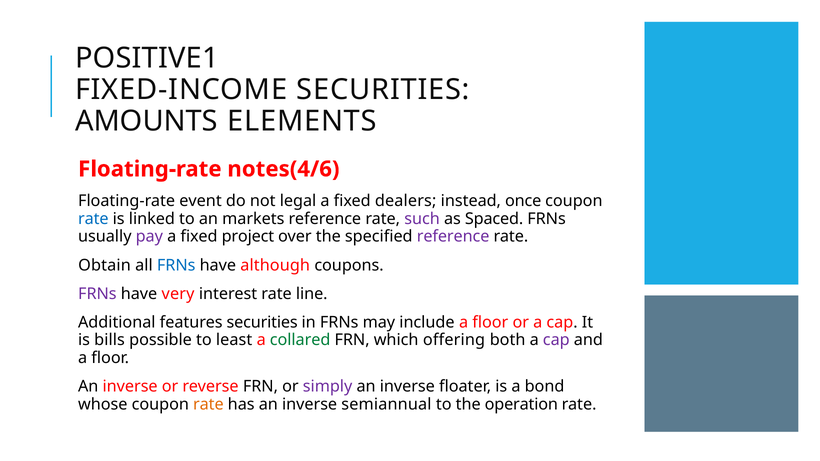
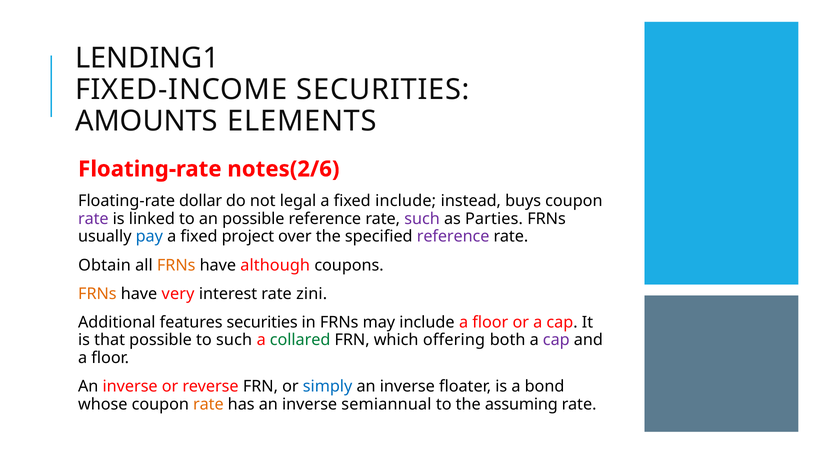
POSITIVE1: POSITIVE1 -> LENDING1 (147, 58)
notes(4/6: notes(4/6 -> notes(2/6 (283, 169)
event: event -> dollar (201, 201)
fixed dealers: dealers -> include (406, 201)
once: once -> buys (523, 201)
rate colour: blue -> purple (93, 219)
an markets: markets -> possible (253, 219)
Spaced: Spaced -> Parties (494, 219)
pay colour: purple -> blue (149, 237)
FRNs colour: blue -> orange (176, 265)
FRNs colour: purple -> orange (97, 294)
line: line -> zini (312, 294)
bills: bills -> that (110, 340)
to least: least -> such (234, 340)
simply colour: purple -> blue (328, 387)
operation: operation -> assuming (521, 405)
